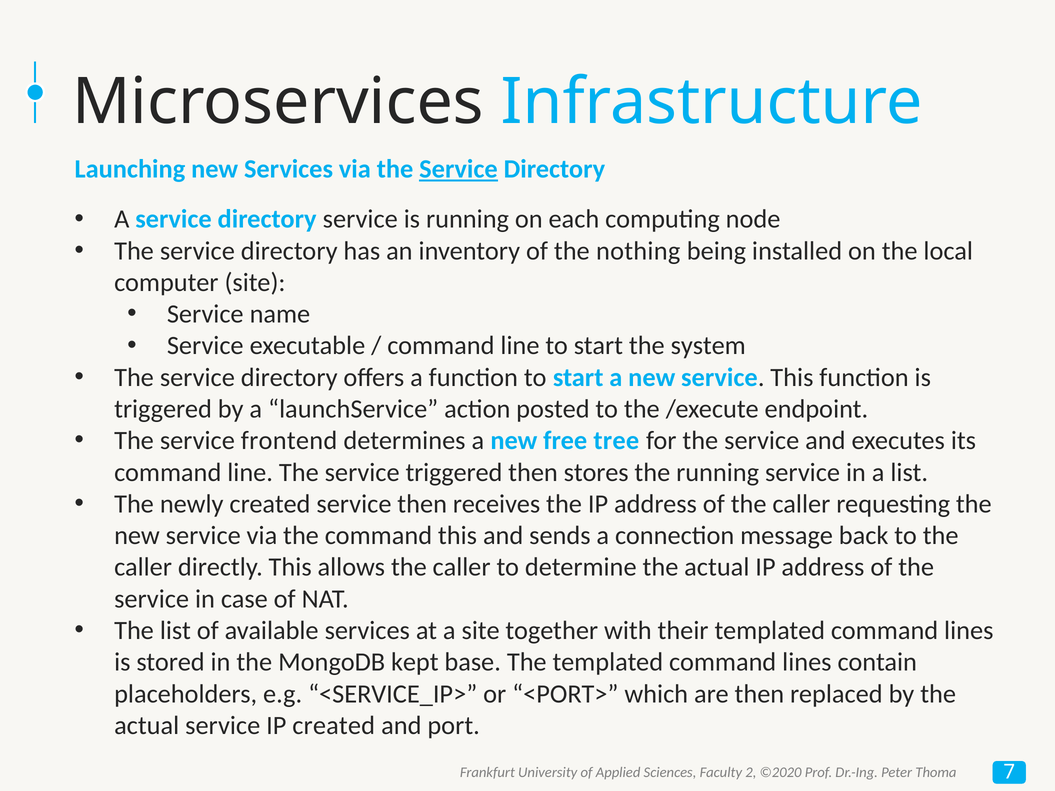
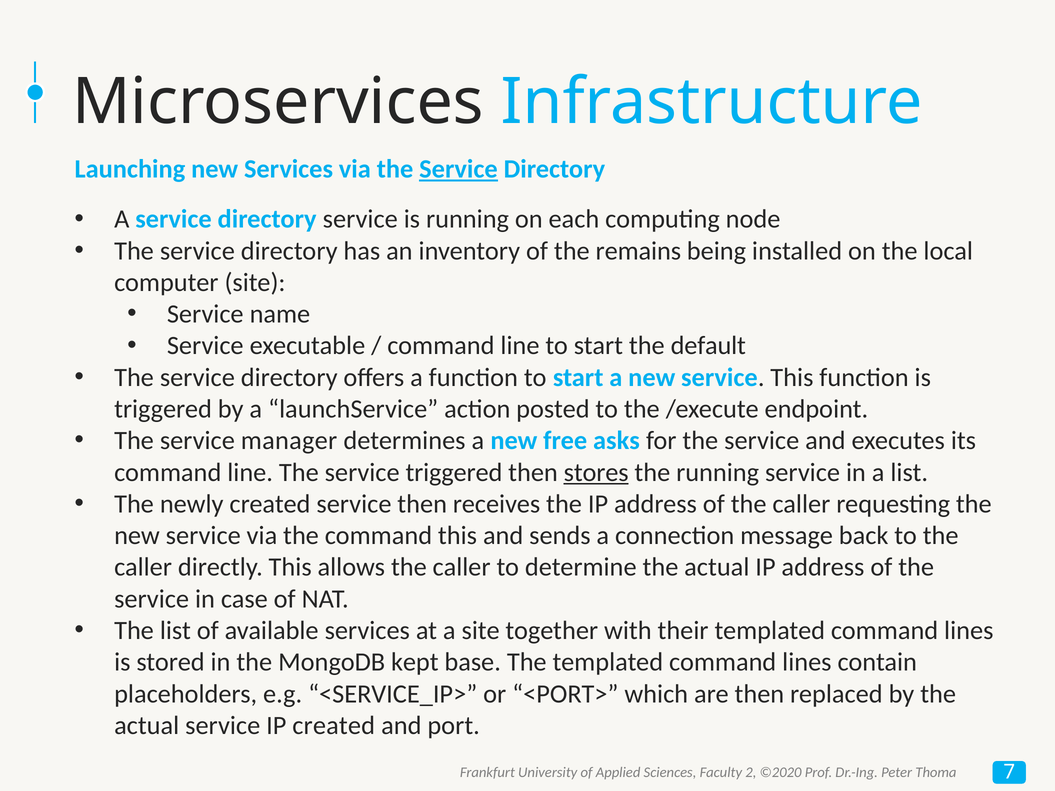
nothing: nothing -> remains (638, 251)
system: system -> default (708, 346)
frontend: frontend -> manager (289, 441)
tree: tree -> asks (616, 441)
stores underline: none -> present (596, 472)
